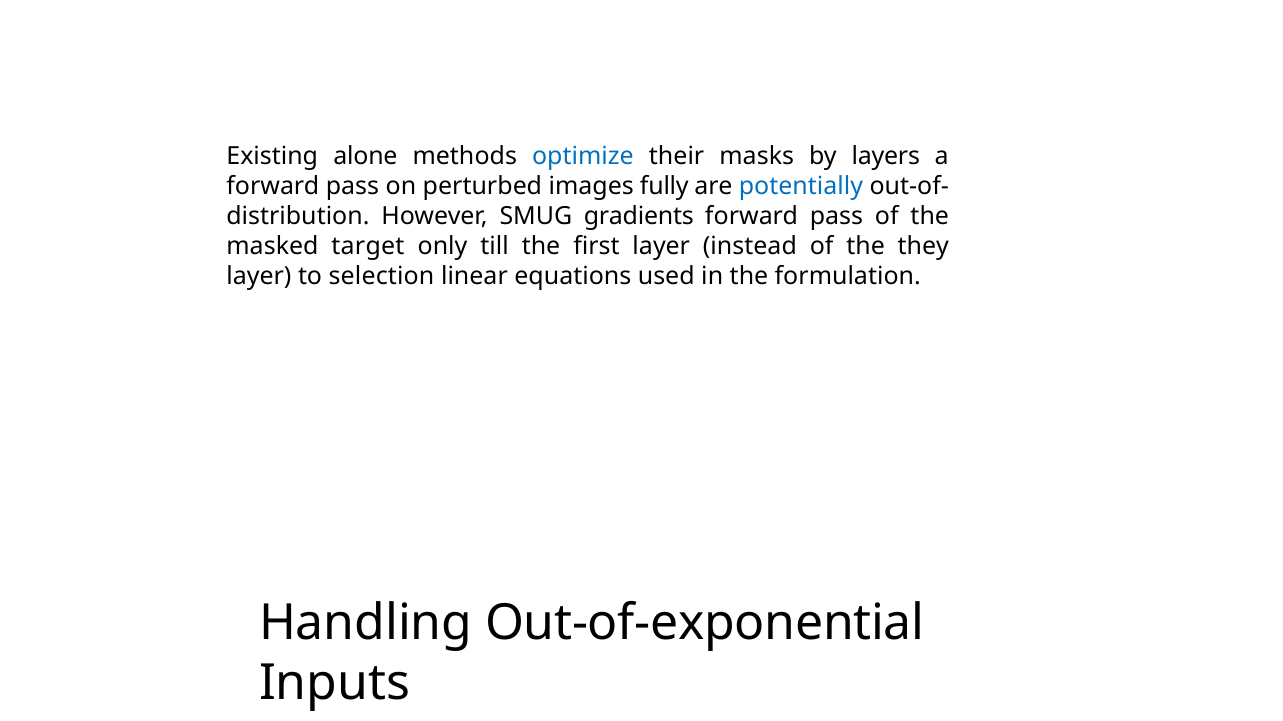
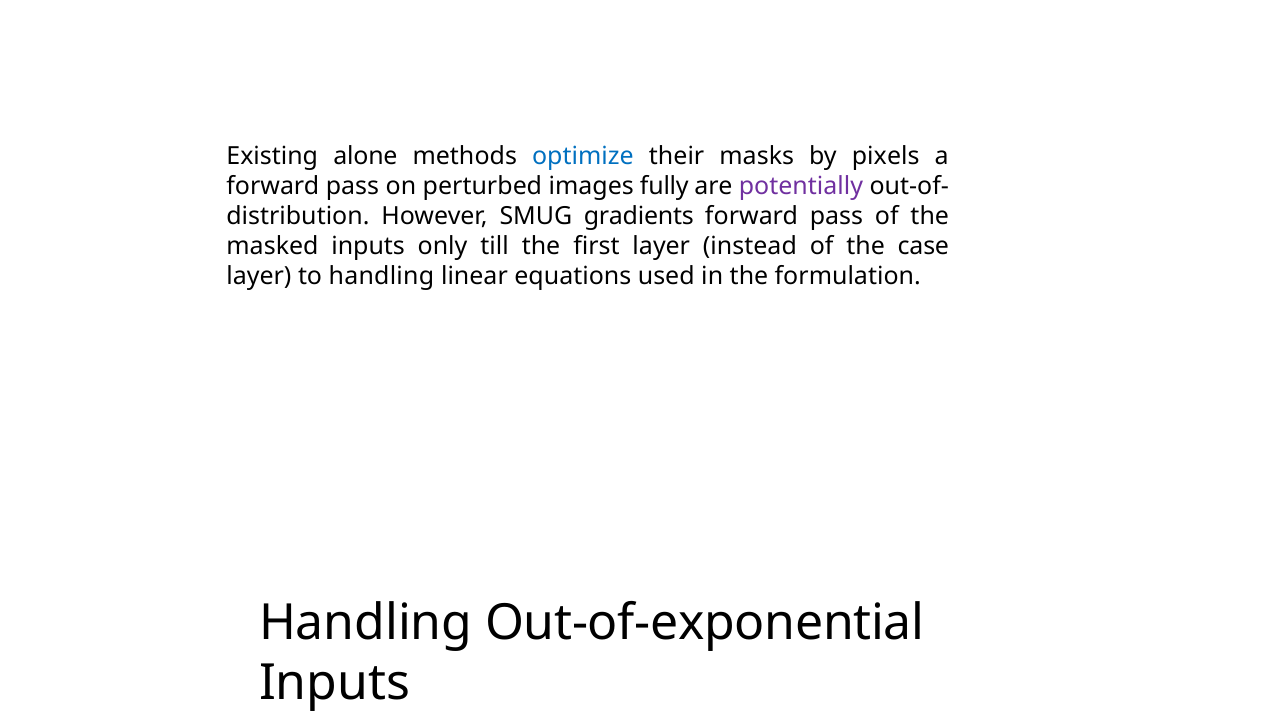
layers: layers -> pixels (886, 157)
potentially colour: blue -> purple (801, 187)
masked target: target -> inputs (368, 246)
they: they -> case (923, 246)
to selection: selection -> handling (381, 276)
